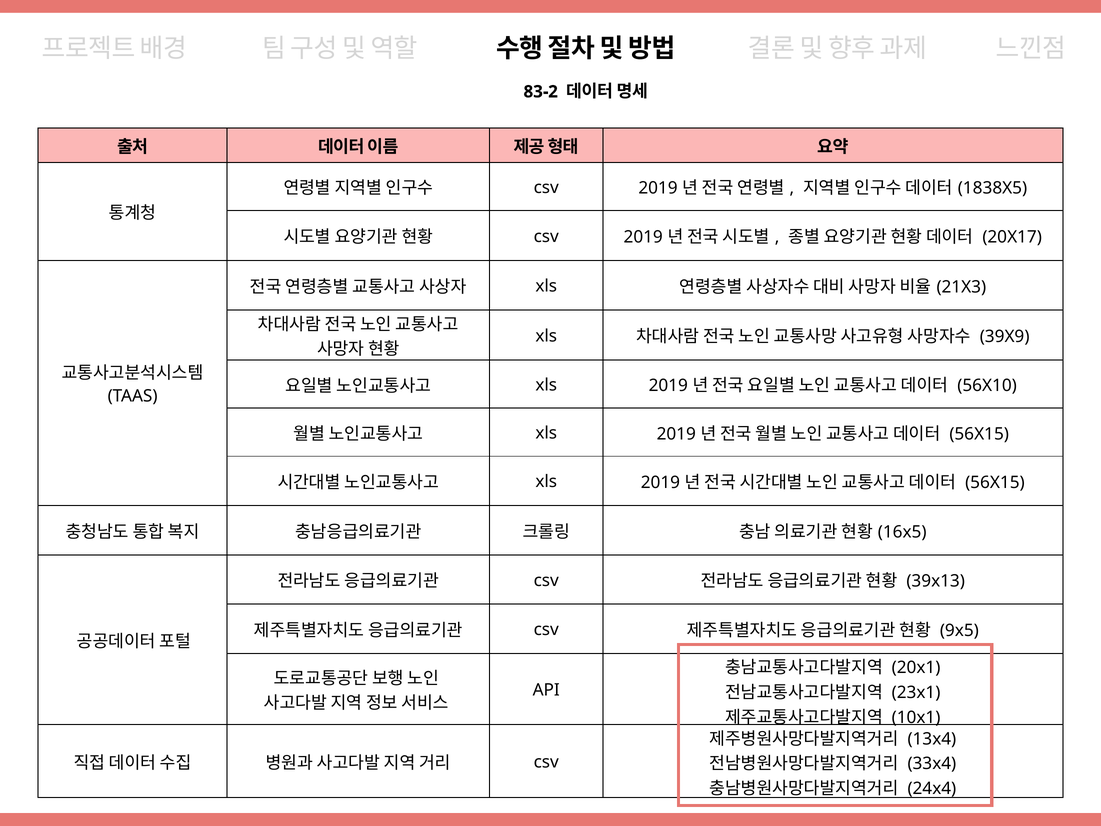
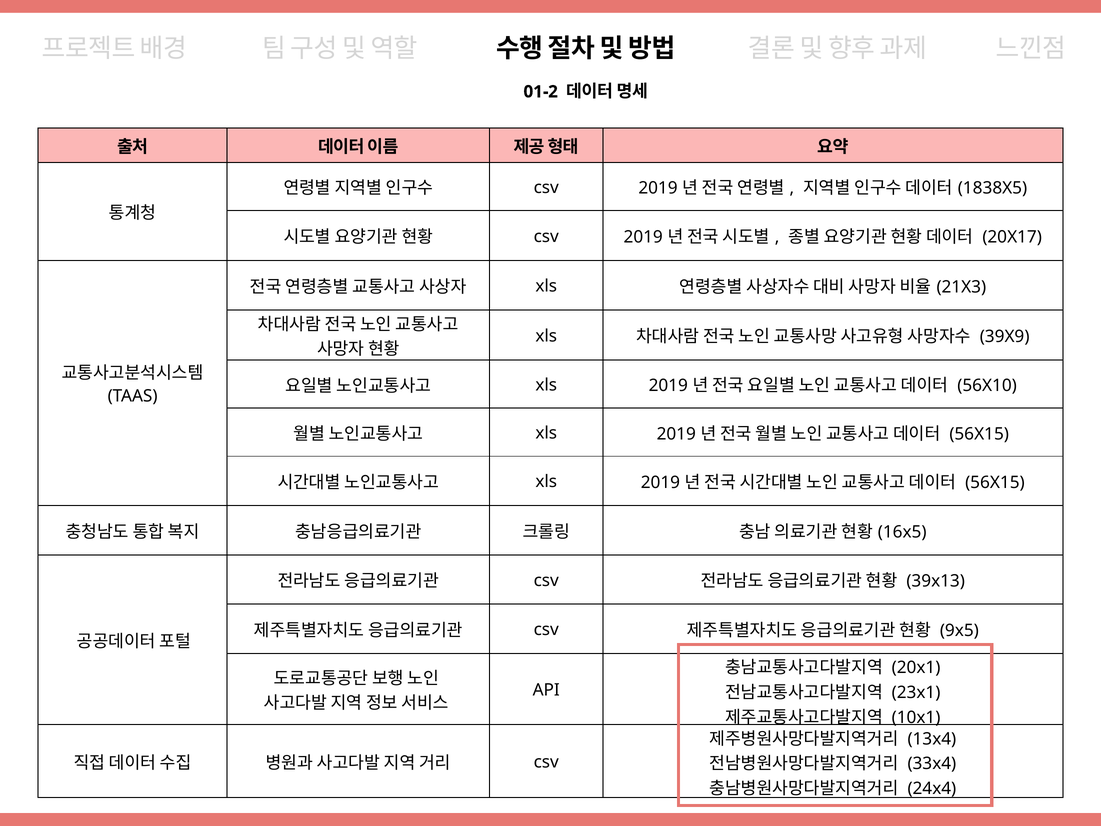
83-2: 83-2 -> 01-2 (541, 92)
